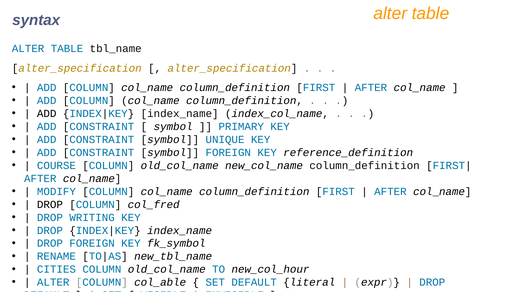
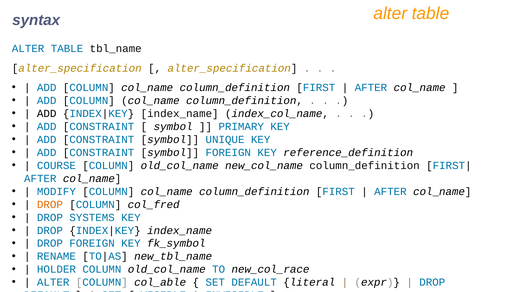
DROP colour: black -> orange (50, 204)
WRITING: WRITING -> SYSTEMS (92, 217)
CITIES: CITIES -> HOLDER (56, 269)
new_col_hour: new_col_hour -> new_col_race (270, 269)
